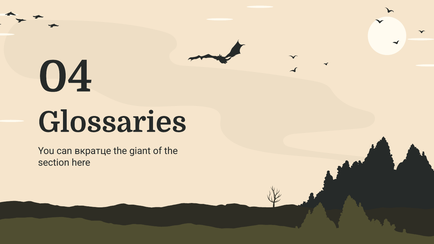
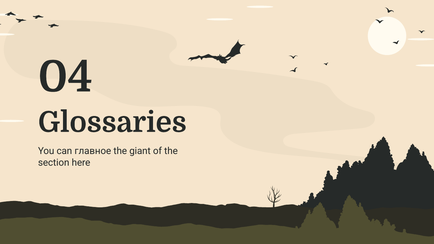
вкратце: вкратце -> главное (93, 151)
